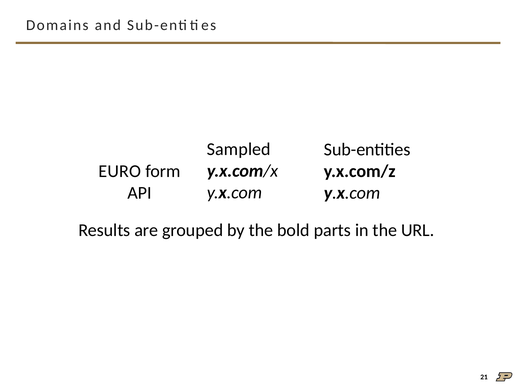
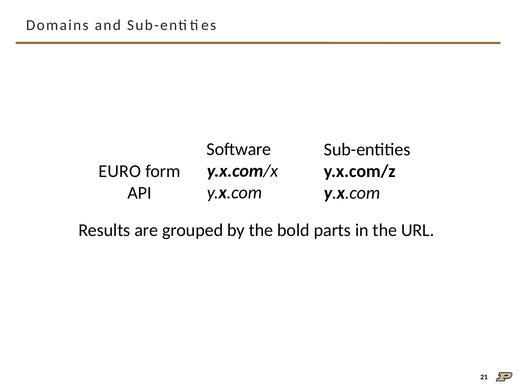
Sampled: Sampled -> Software (239, 149)
